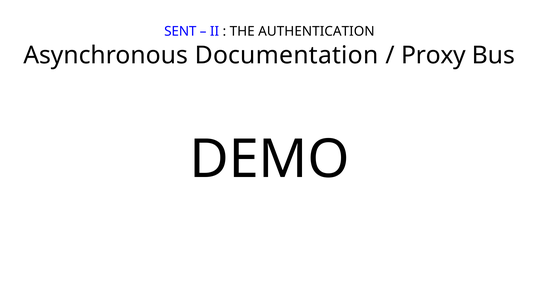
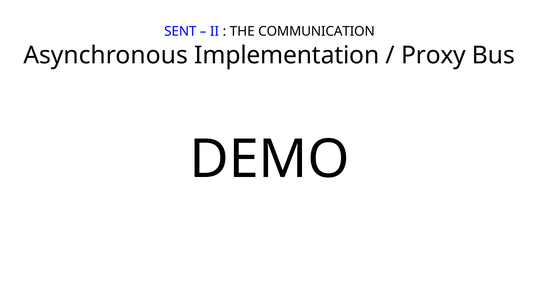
AUTHENTICATION: AUTHENTICATION -> COMMUNICATION (316, 32)
Documentation: Documentation -> Implementation (287, 55)
